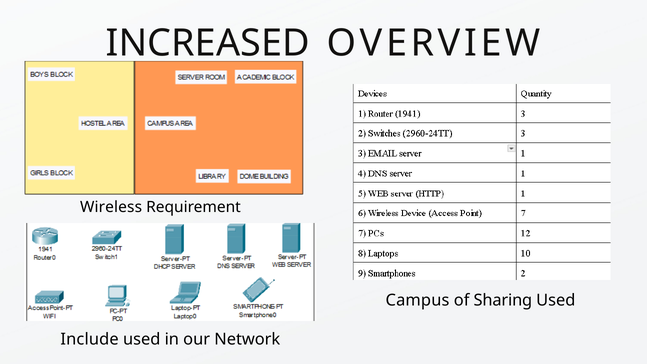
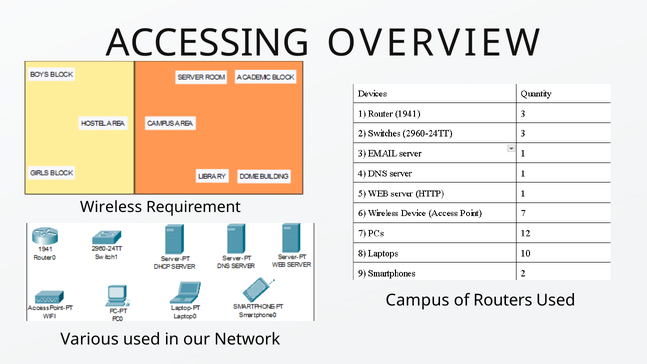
INCREASED: INCREASED -> ACCESSING (208, 43)
Sharing: Sharing -> Routers (503, 300)
Include: Include -> Various (90, 339)
